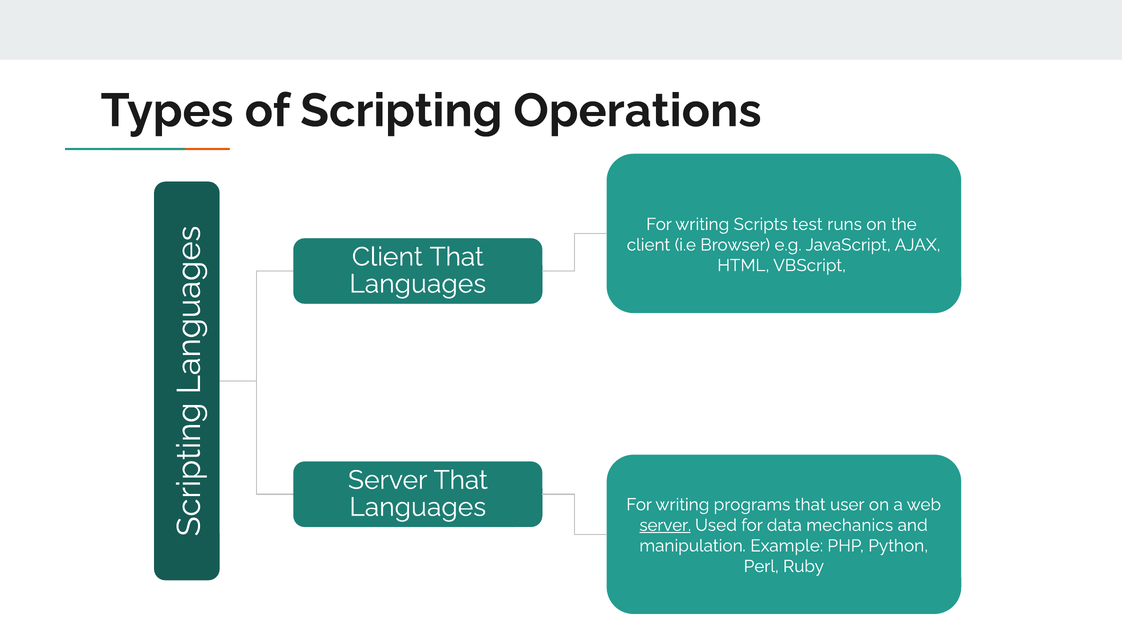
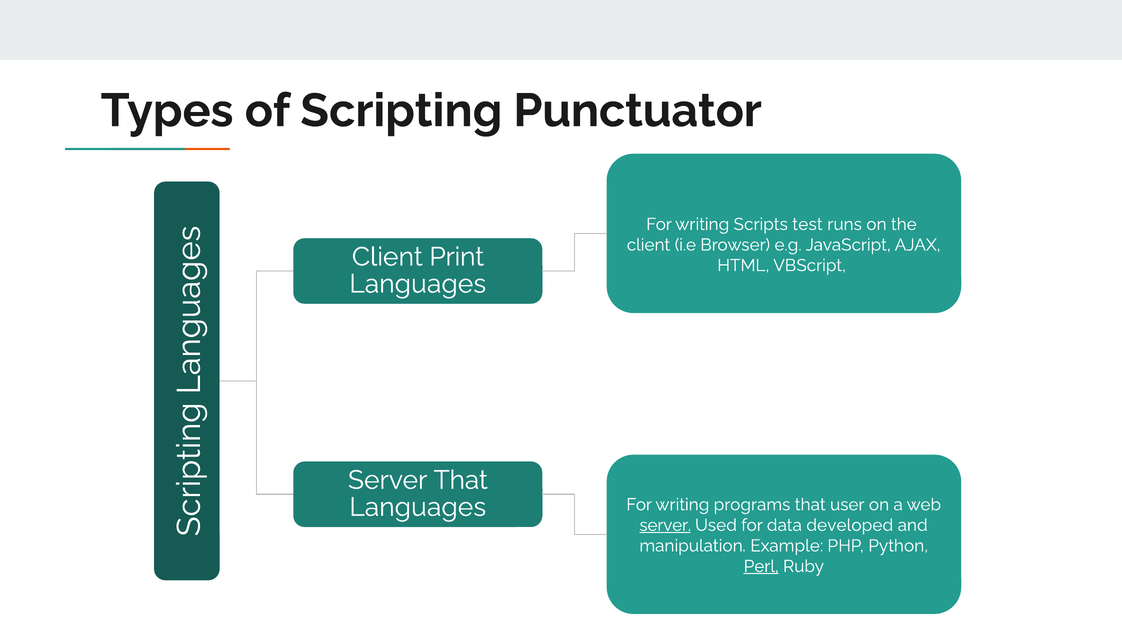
Operations: Operations -> Punctuator (638, 111)
Client That: That -> Print (457, 257)
mechanics: mechanics -> developed (850, 525)
Perl underline: none -> present (761, 566)
